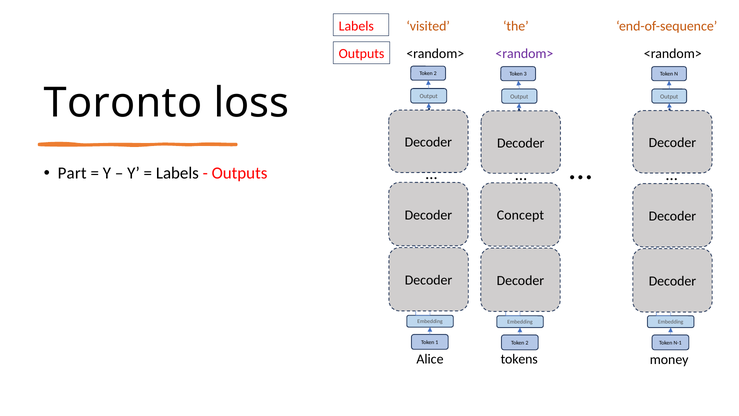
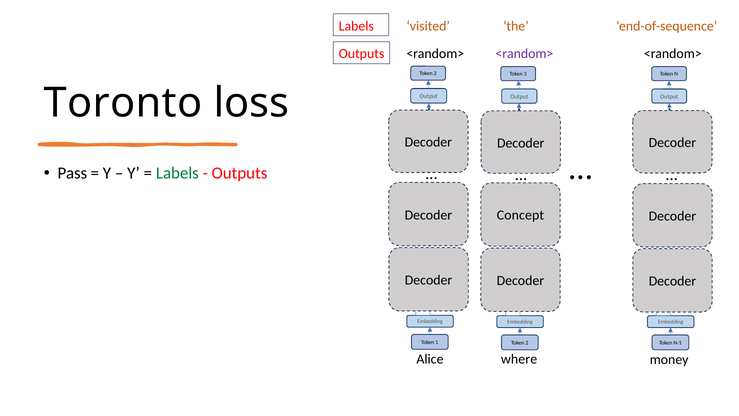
Part: Part -> Pass (72, 173)
Labels colour: black -> green (177, 173)
tokens: tokens -> where (519, 359)
